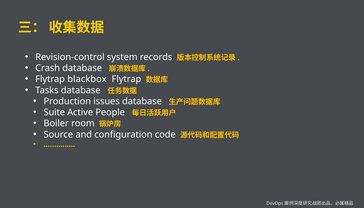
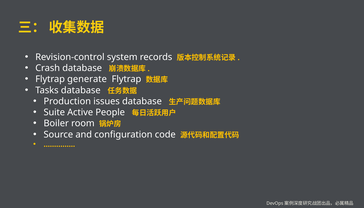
blackbox: blackbox -> generate (87, 79)
